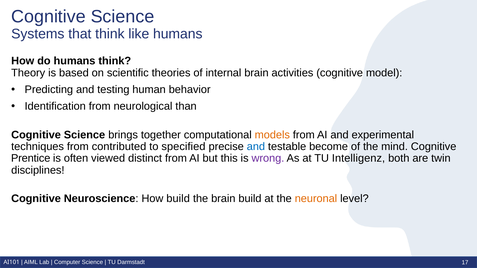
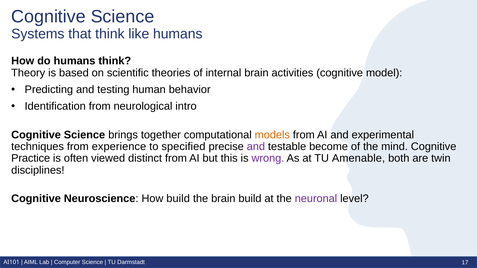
than: than -> intro (186, 106)
contributed: contributed -> experience (119, 147)
and colour: blue -> purple (256, 147)
Prentice: Prentice -> Practice (31, 159)
Intelligenz: Intelligenz -> Amenable (358, 159)
neuronal colour: orange -> purple (316, 199)
